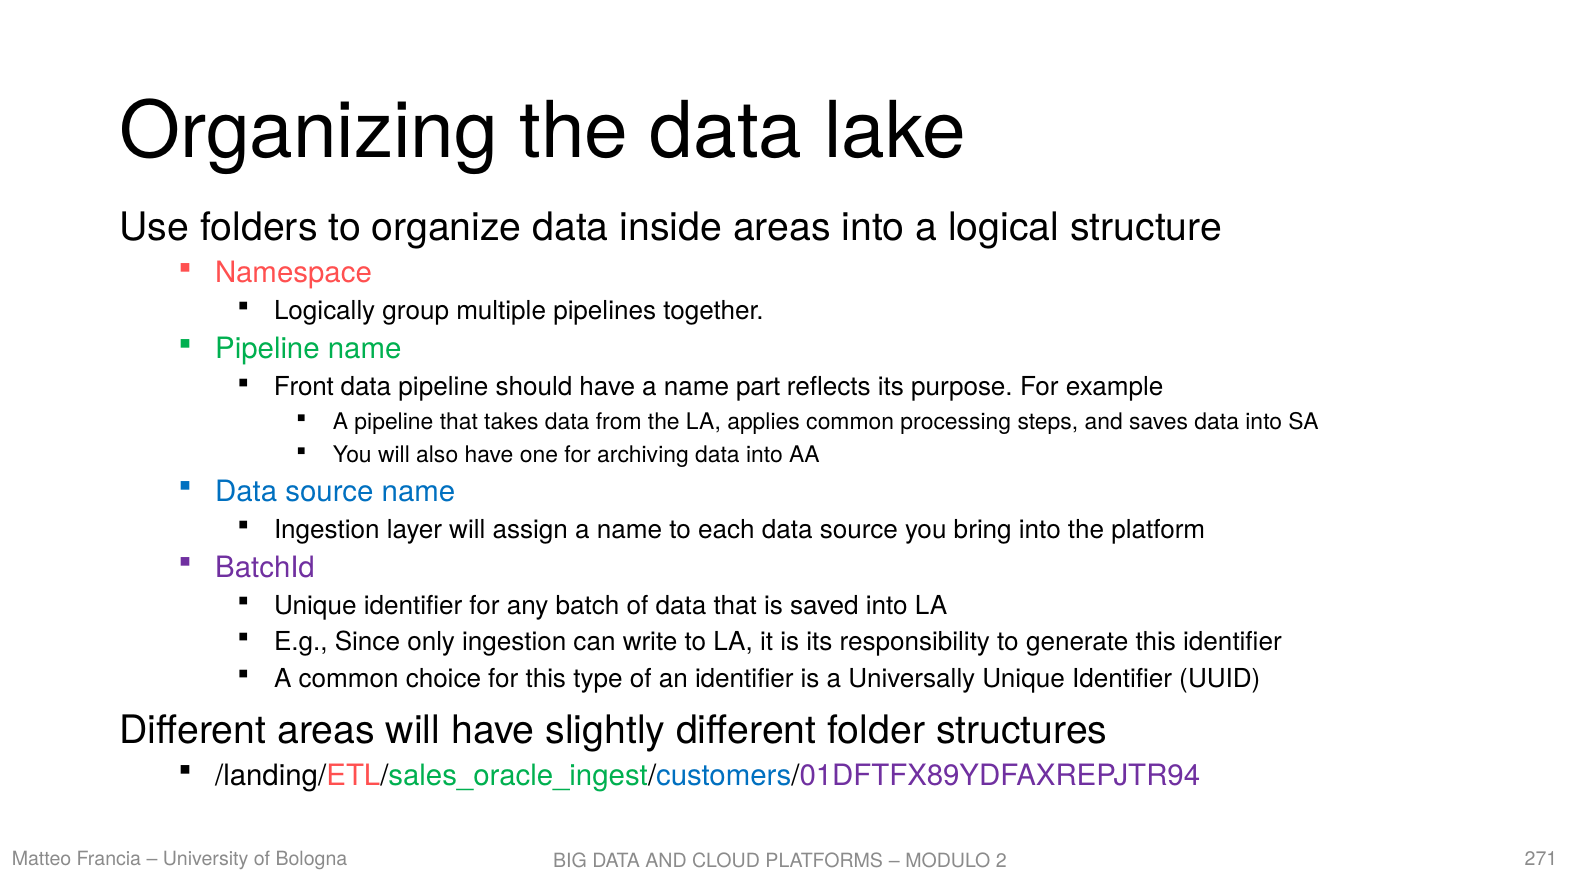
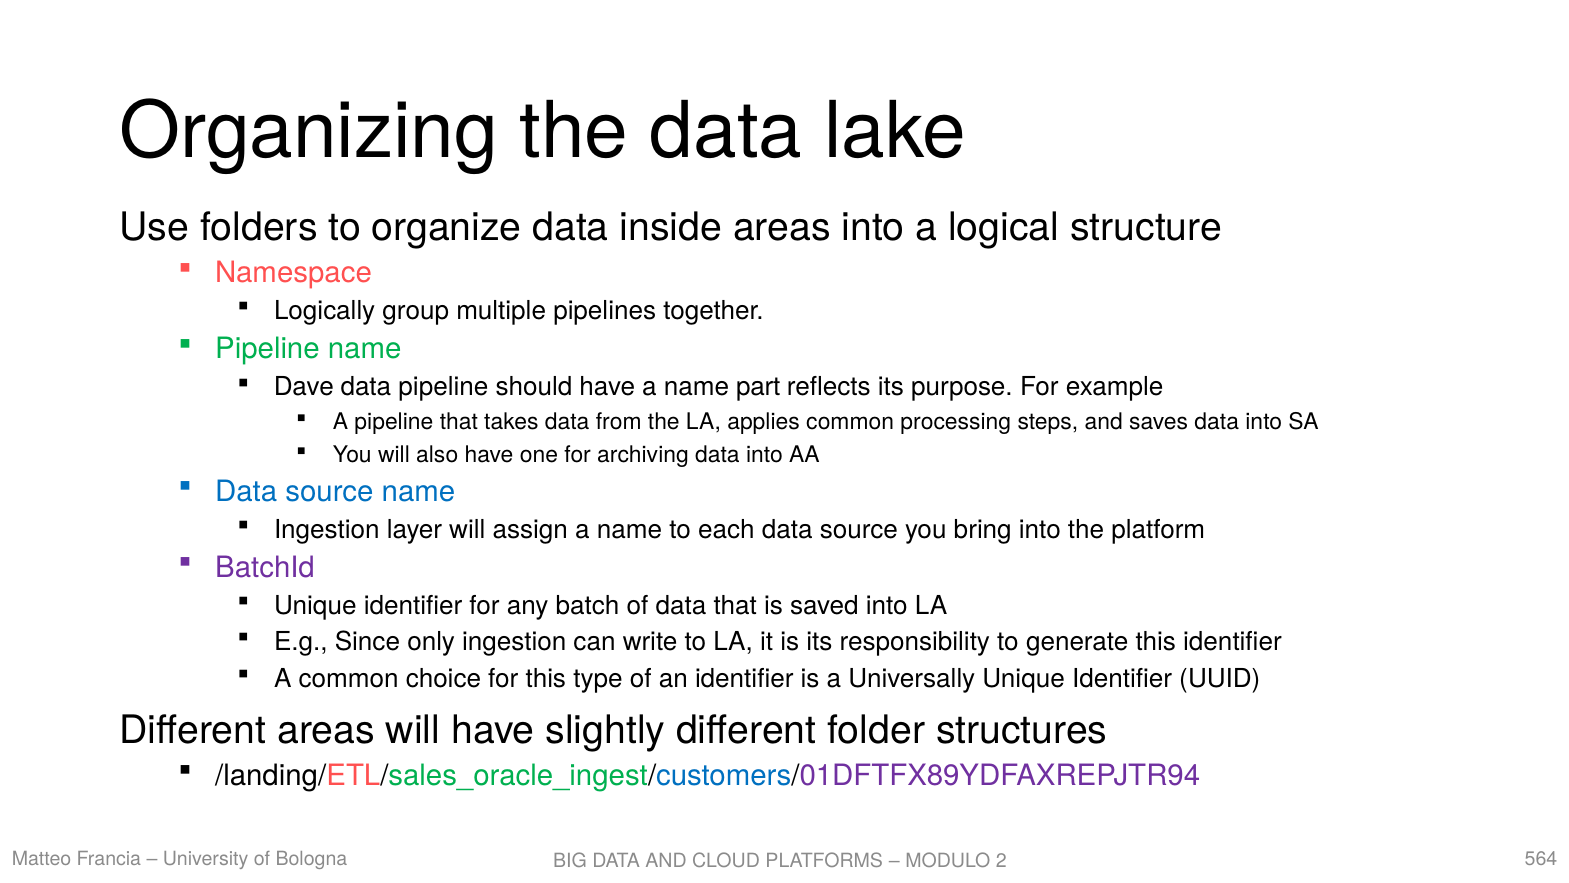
Front: Front -> Dave (304, 387)
271: 271 -> 564 (1541, 858)
